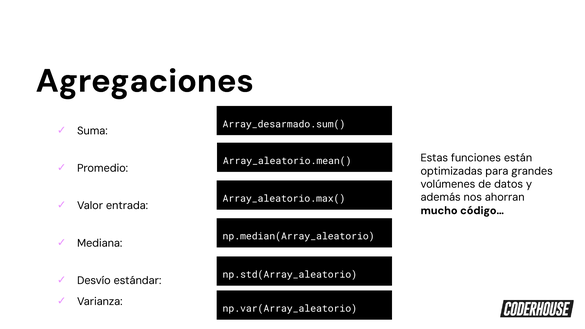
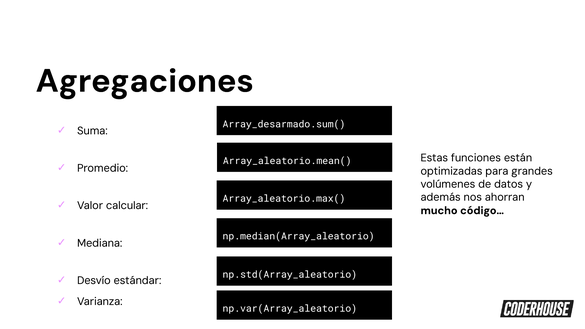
entrada: entrada -> calcular (127, 206)
